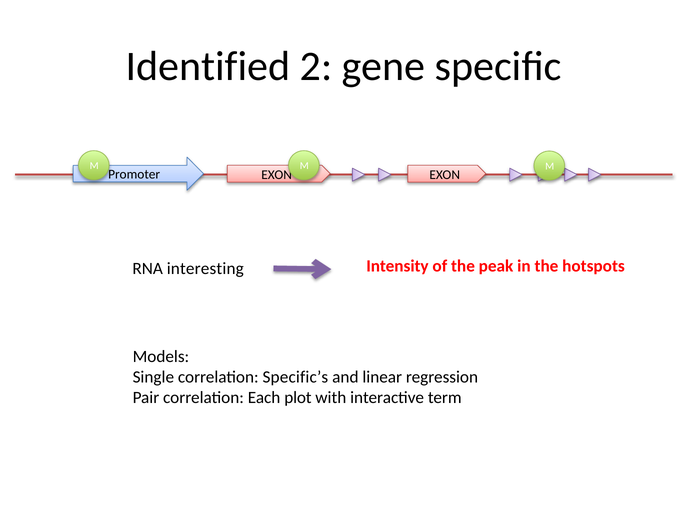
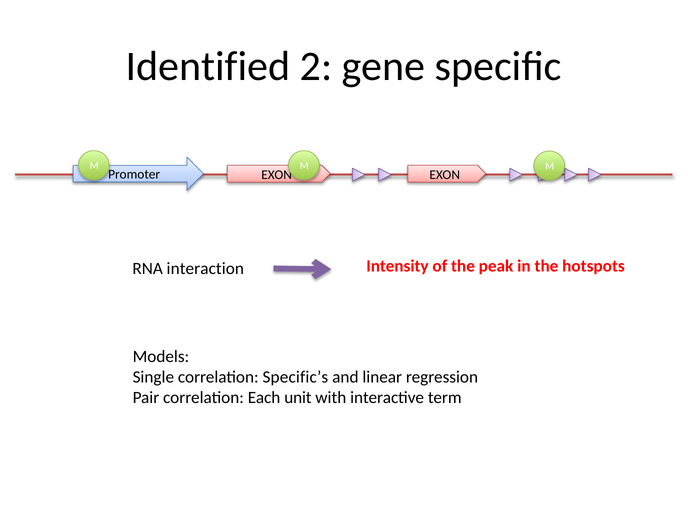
interesting: interesting -> interaction (205, 269)
plot: plot -> unit (298, 398)
